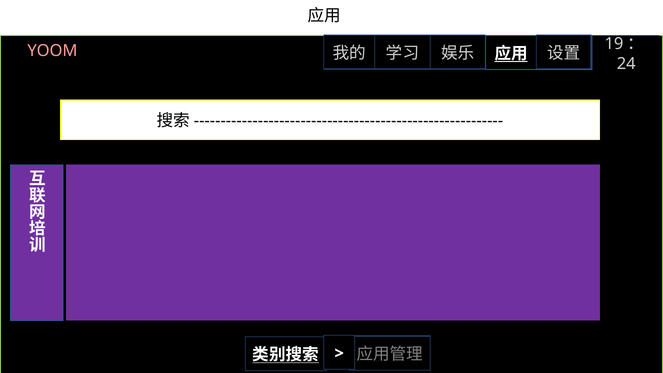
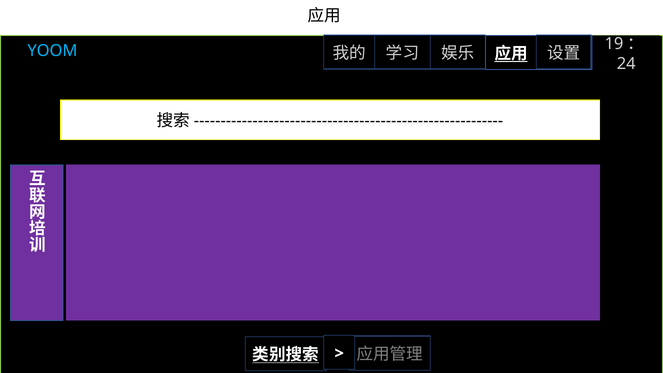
YOOM colour: pink -> light blue (52, 51)
